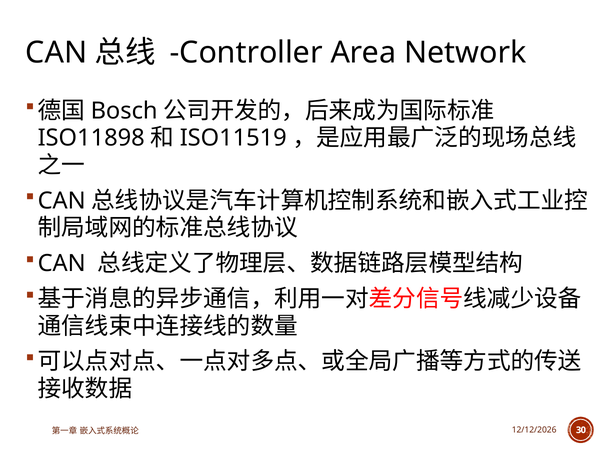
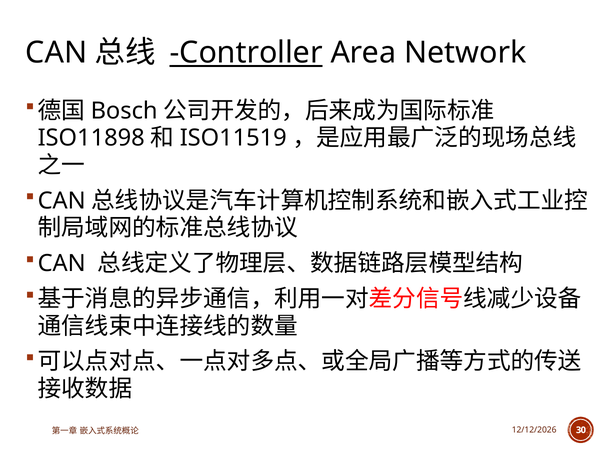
Controller underline: none -> present (246, 53)
